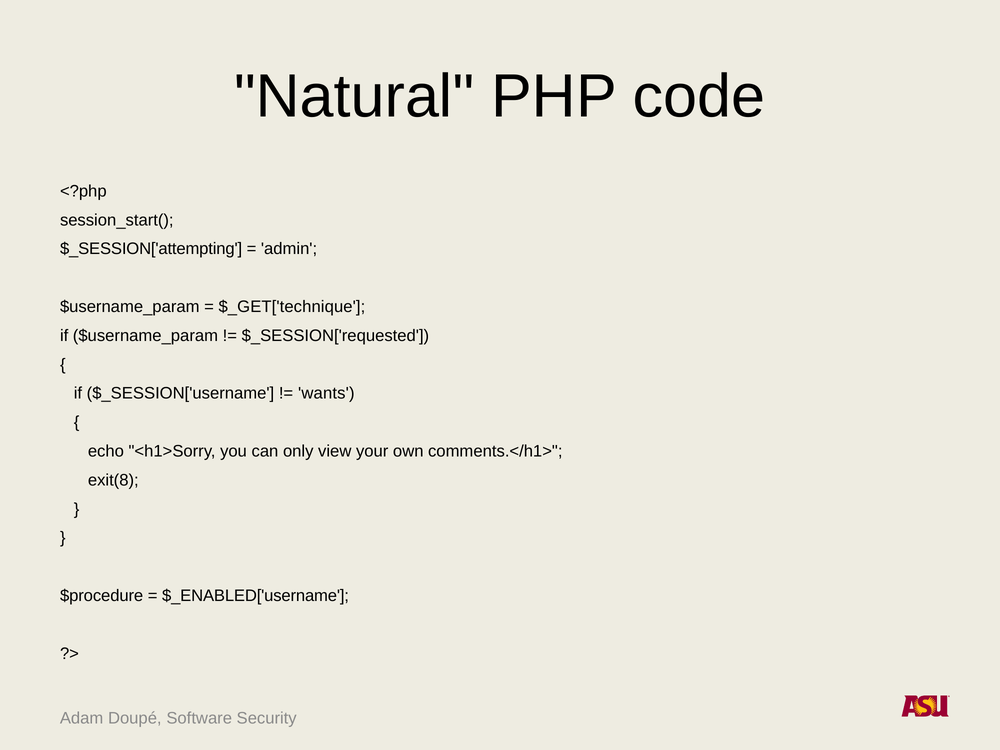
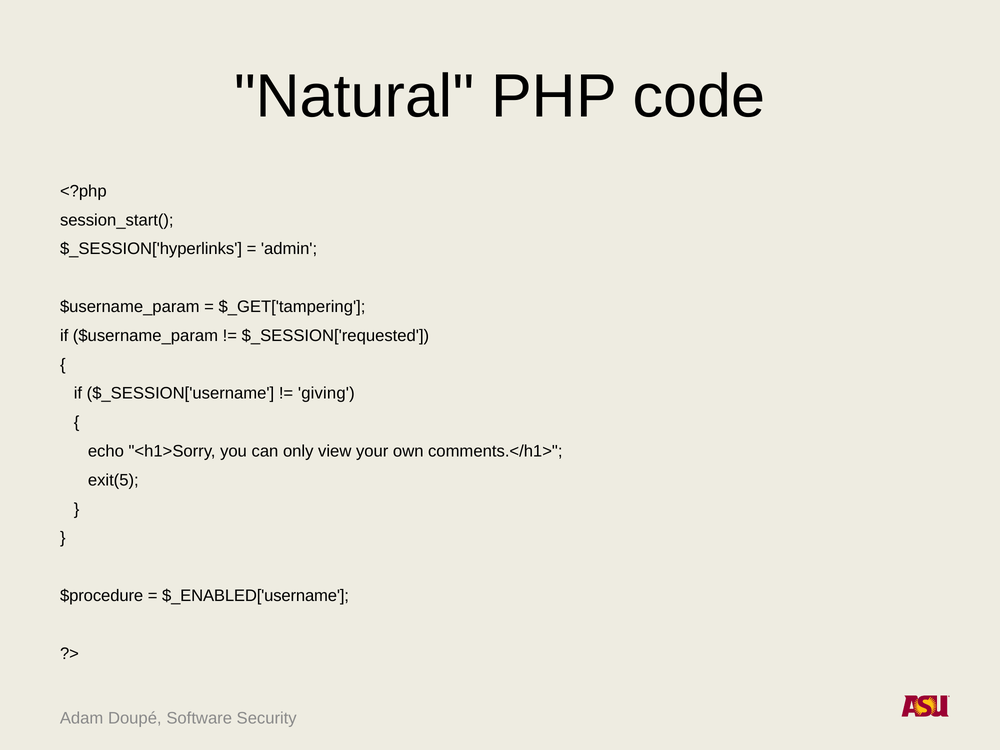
$_SESSION['attempting: $_SESSION['attempting -> $_SESSION['hyperlinks (151, 249)
$_GET['technique: $_GET['technique -> $_GET['tampering (292, 307)
wants: wants -> giving (326, 393)
exit(8: exit(8 -> exit(5 (113, 480)
